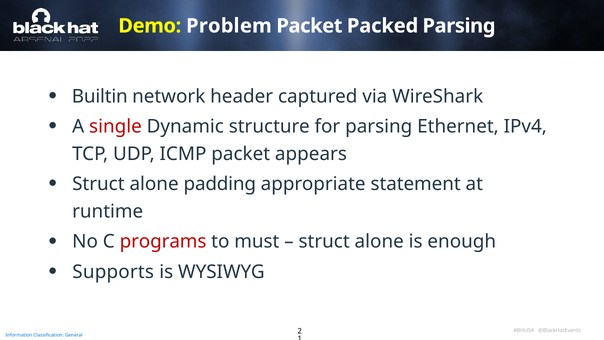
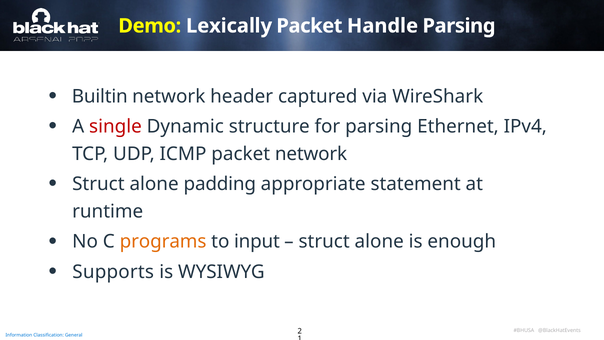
Problem: Problem -> Lexically (229, 26)
Packed: Packed -> Handle (383, 26)
packet appears: appears -> network (311, 154)
programs colour: red -> orange (163, 242)
must: must -> input (257, 242)
